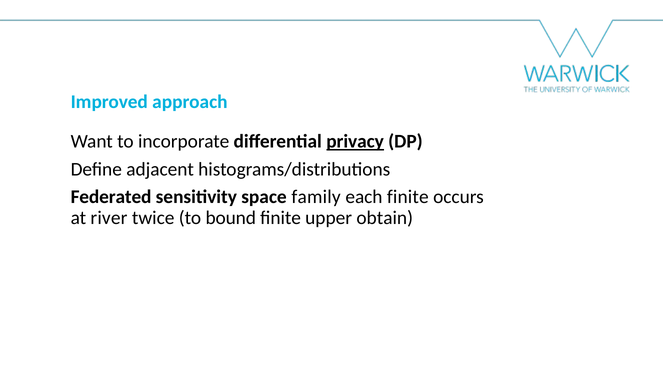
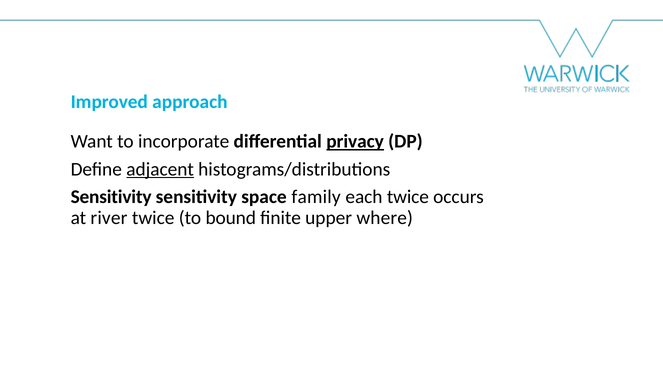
adjacent underline: none -> present (160, 169)
Federated: Federated -> Sensitivity (111, 197)
each finite: finite -> twice (408, 197)
obtain: obtain -> where (385, 218)
